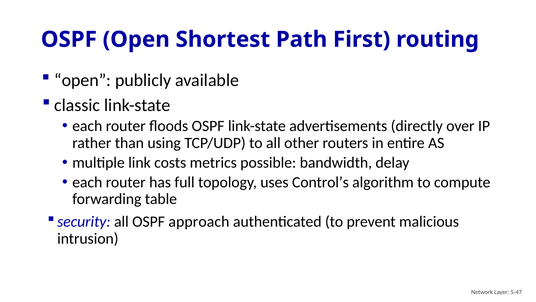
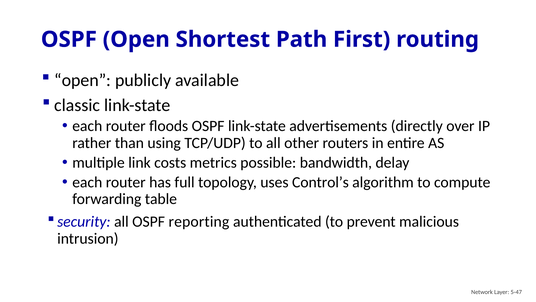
approach: approach -> reporting (199, 221)
